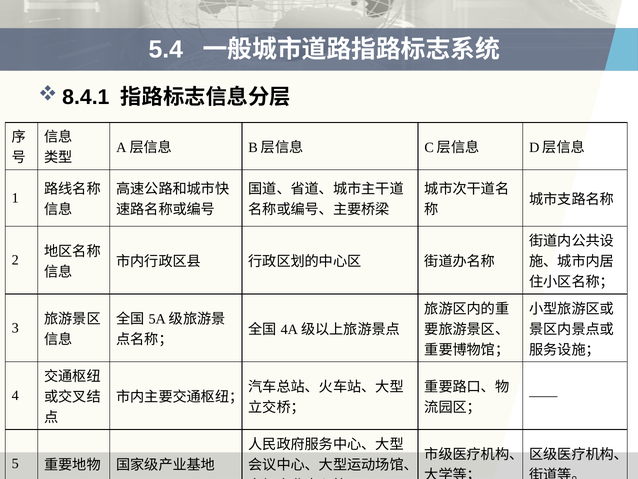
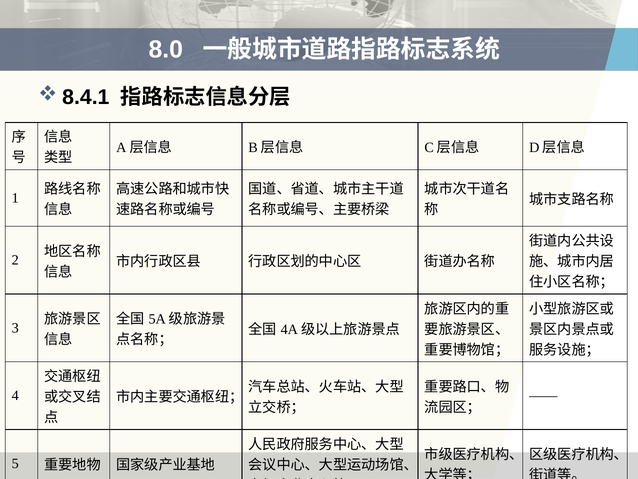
5.4: 5.4 -> 8.0 (166, 50)
